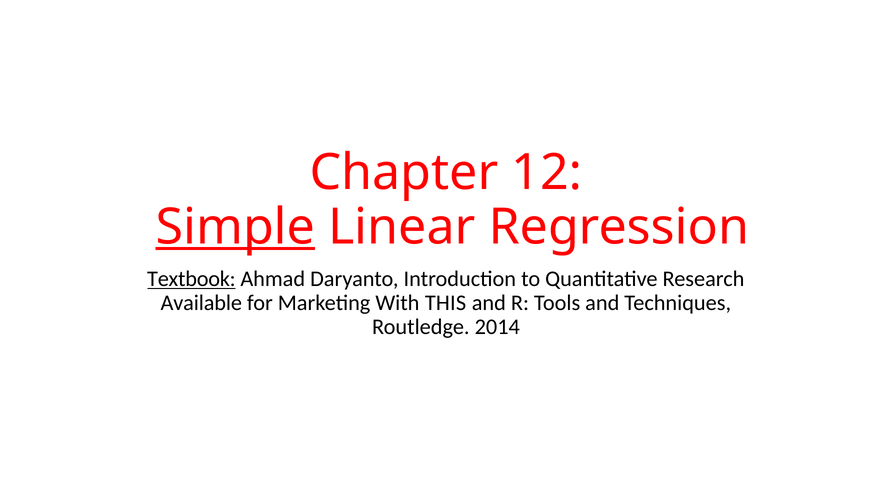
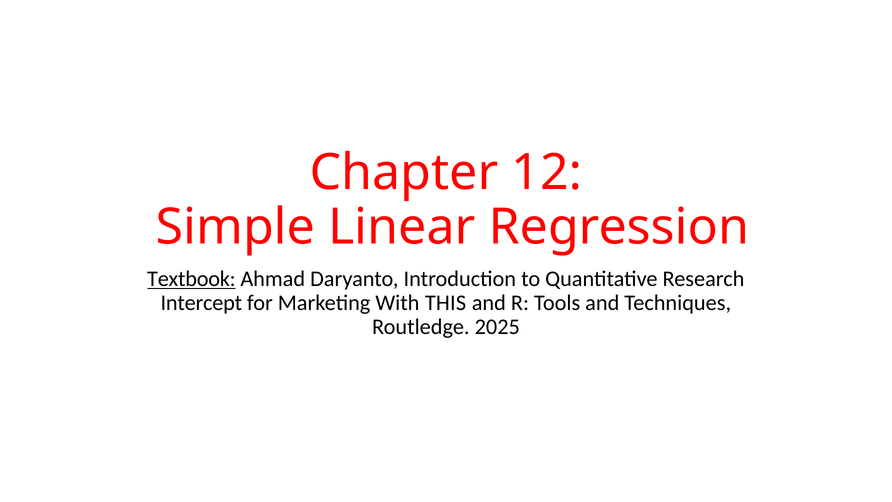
Simple underline: present -> none (235, 227)
Available: Available -> Intercept (201, 303)
2014: 2014 -> 2025 (497, 327)
